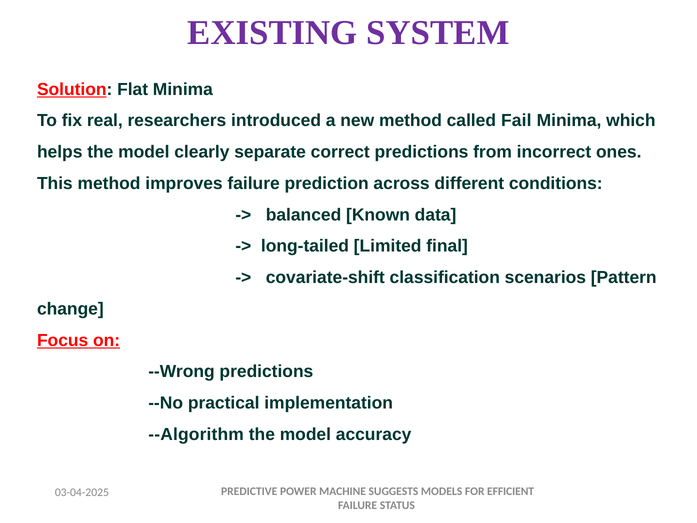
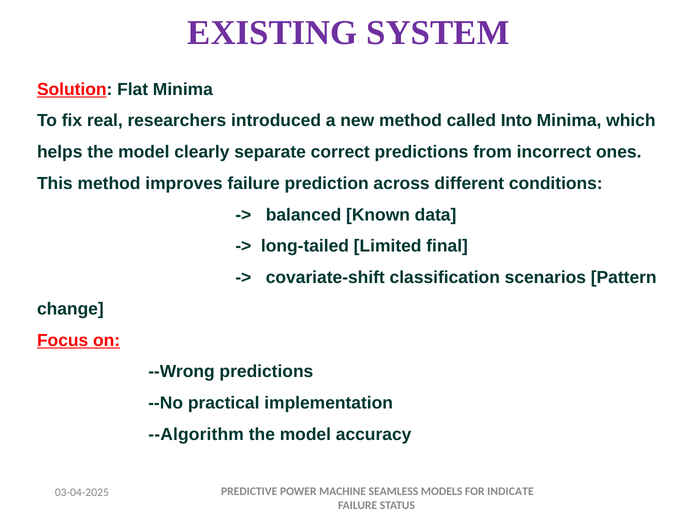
Fail: Fail -> Into (516, 121)
SUGGESTS: SUGGESTS -> SEAMLESS (393, 491)
EFFICIENT: EFFICIENT -> INDICATE (510, 491)
